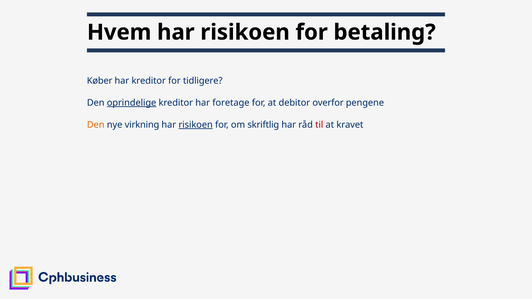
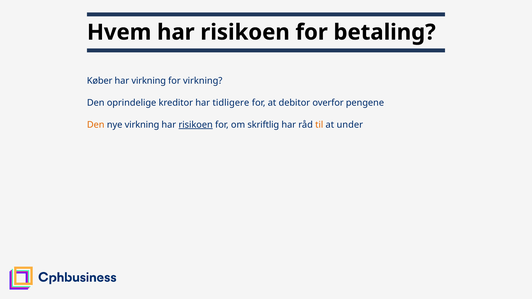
har kreditor: kreditor -> virkning (149, 81)
for tidligere: tidligere -> virkning (203, 81)
oprindelige underline: present -> none (132, 103)
foretage: foretage -> tidligere (231, 103)
til colour: red -> orange (319, 125)
kravet: kravet -> under (350, 125)
